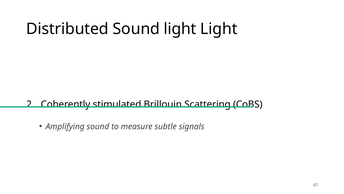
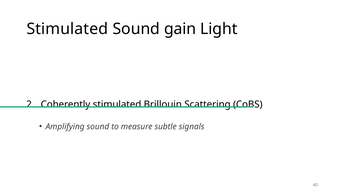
Distributed: Distributed -> Stimulated (67, 29)
Sound light: light -> gain (180, 29)
